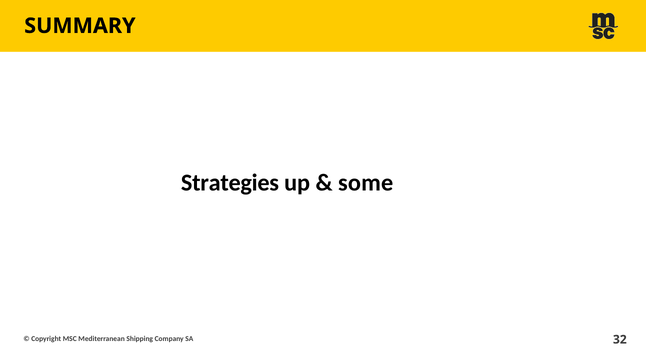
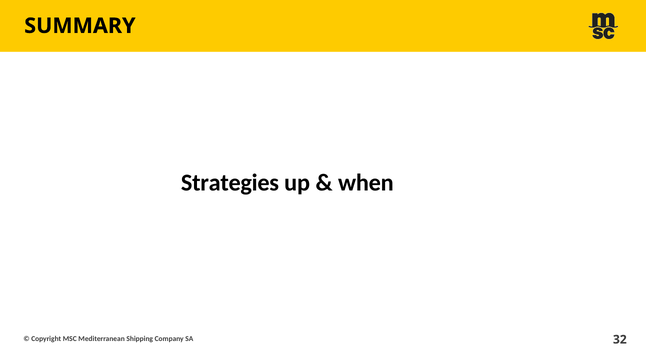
some: some -> when (366, 183)
